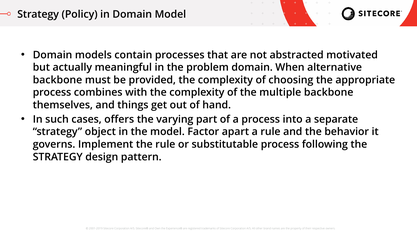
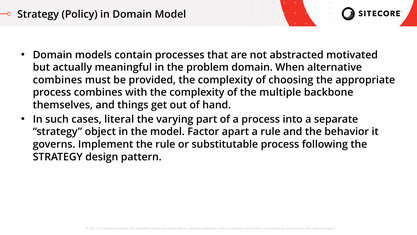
backbone: backbone -> combines (57, 80)
offers: offers -> literal (119, 119)
